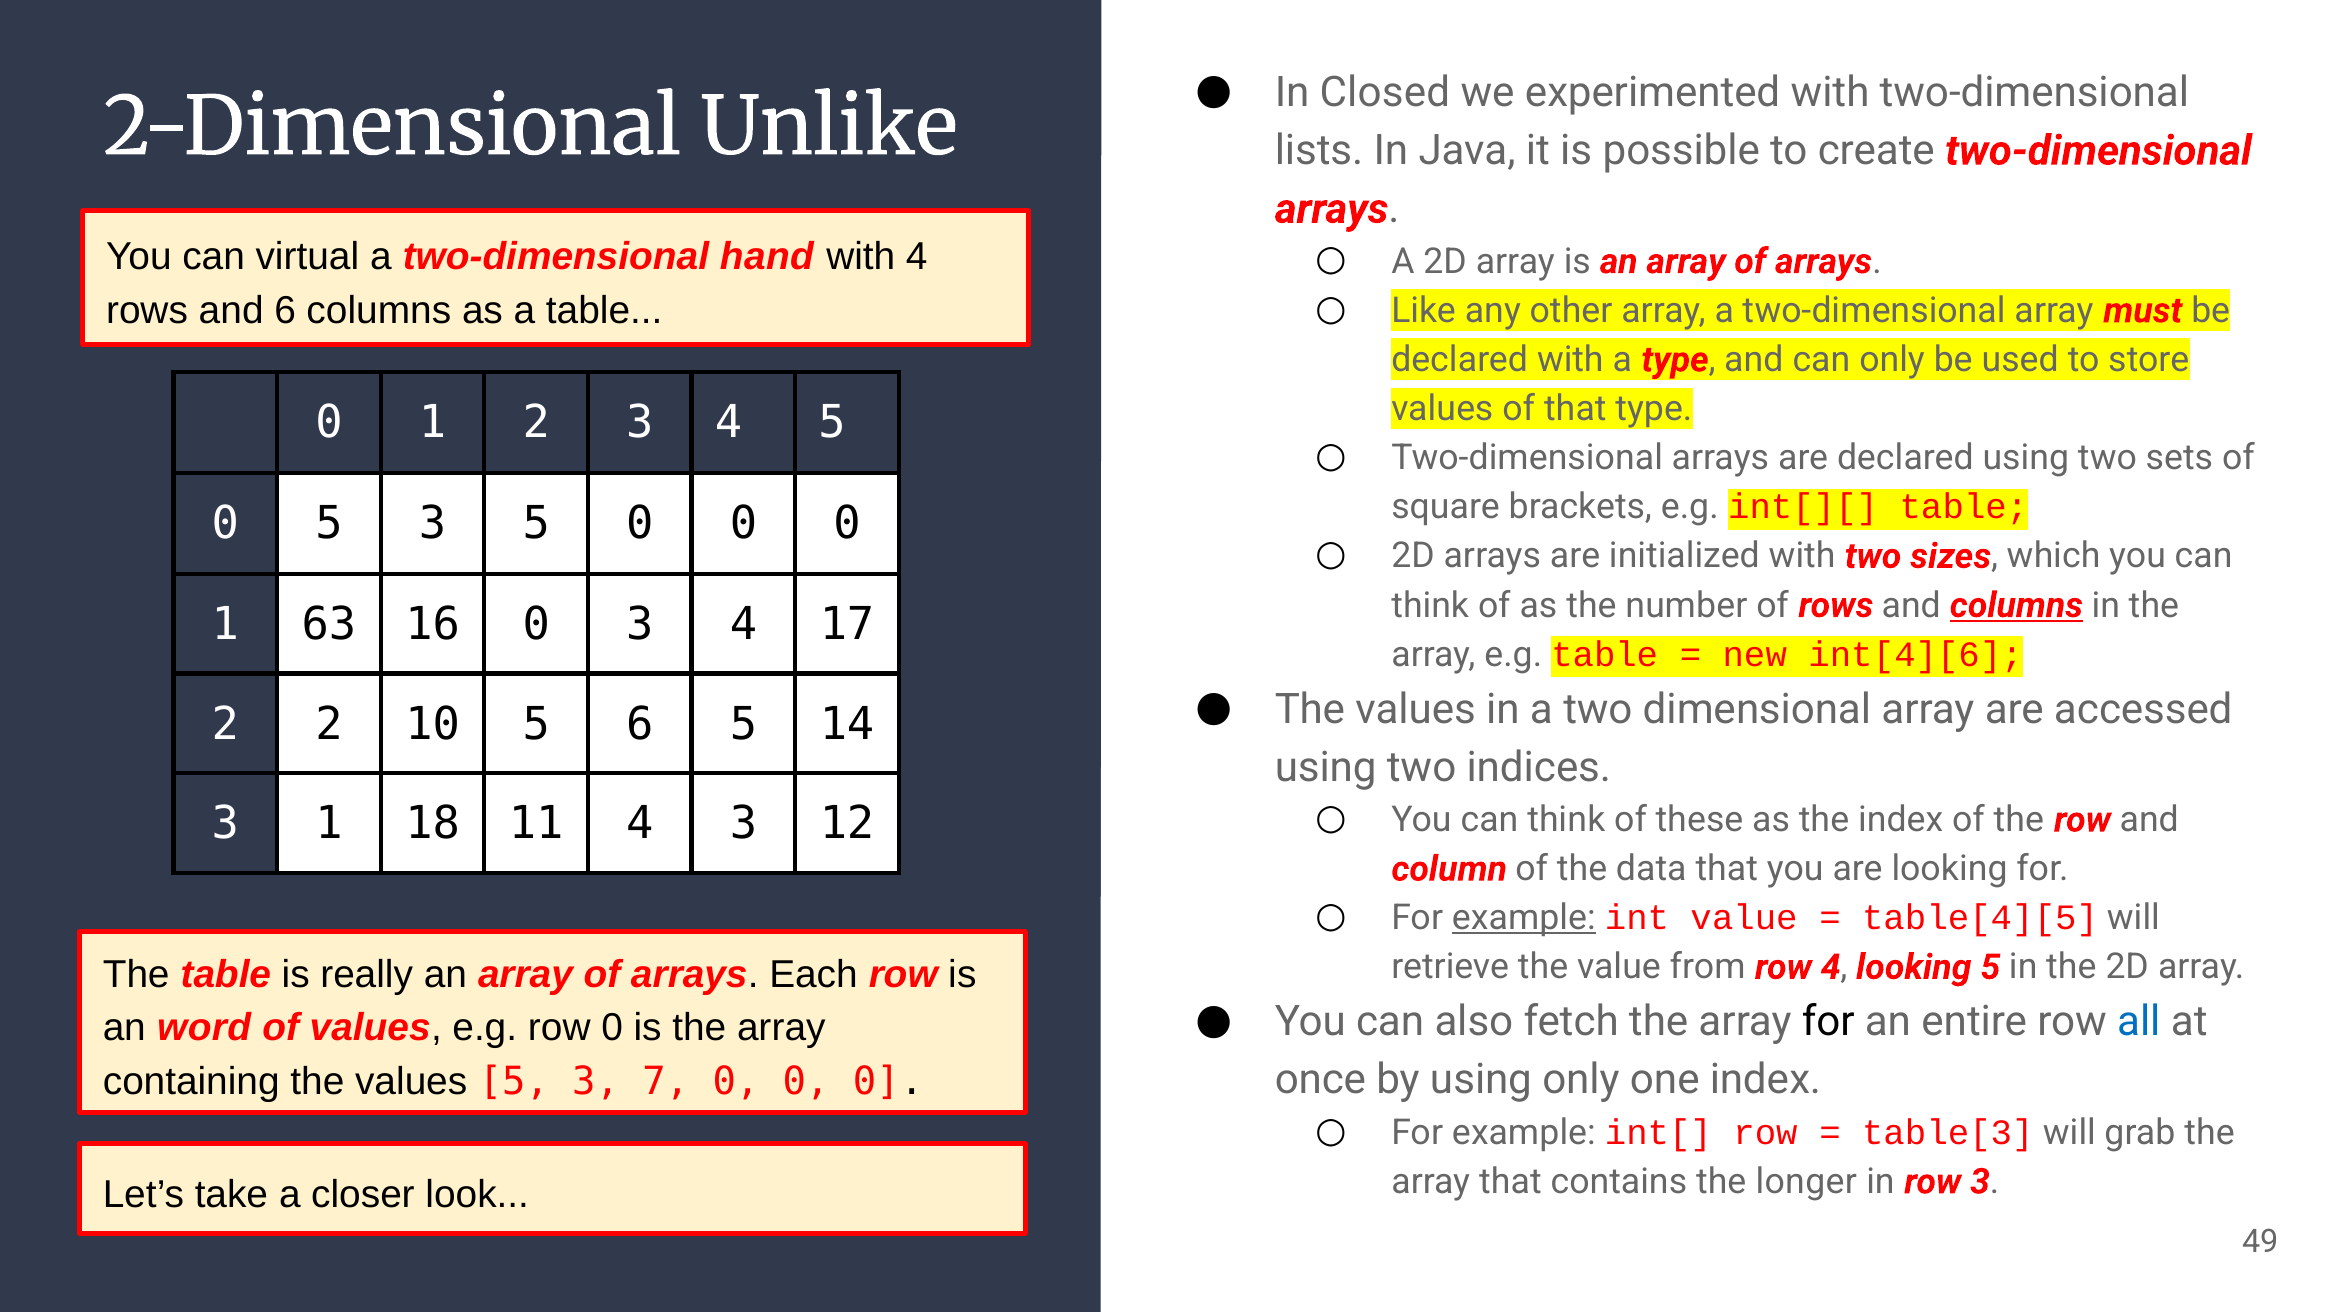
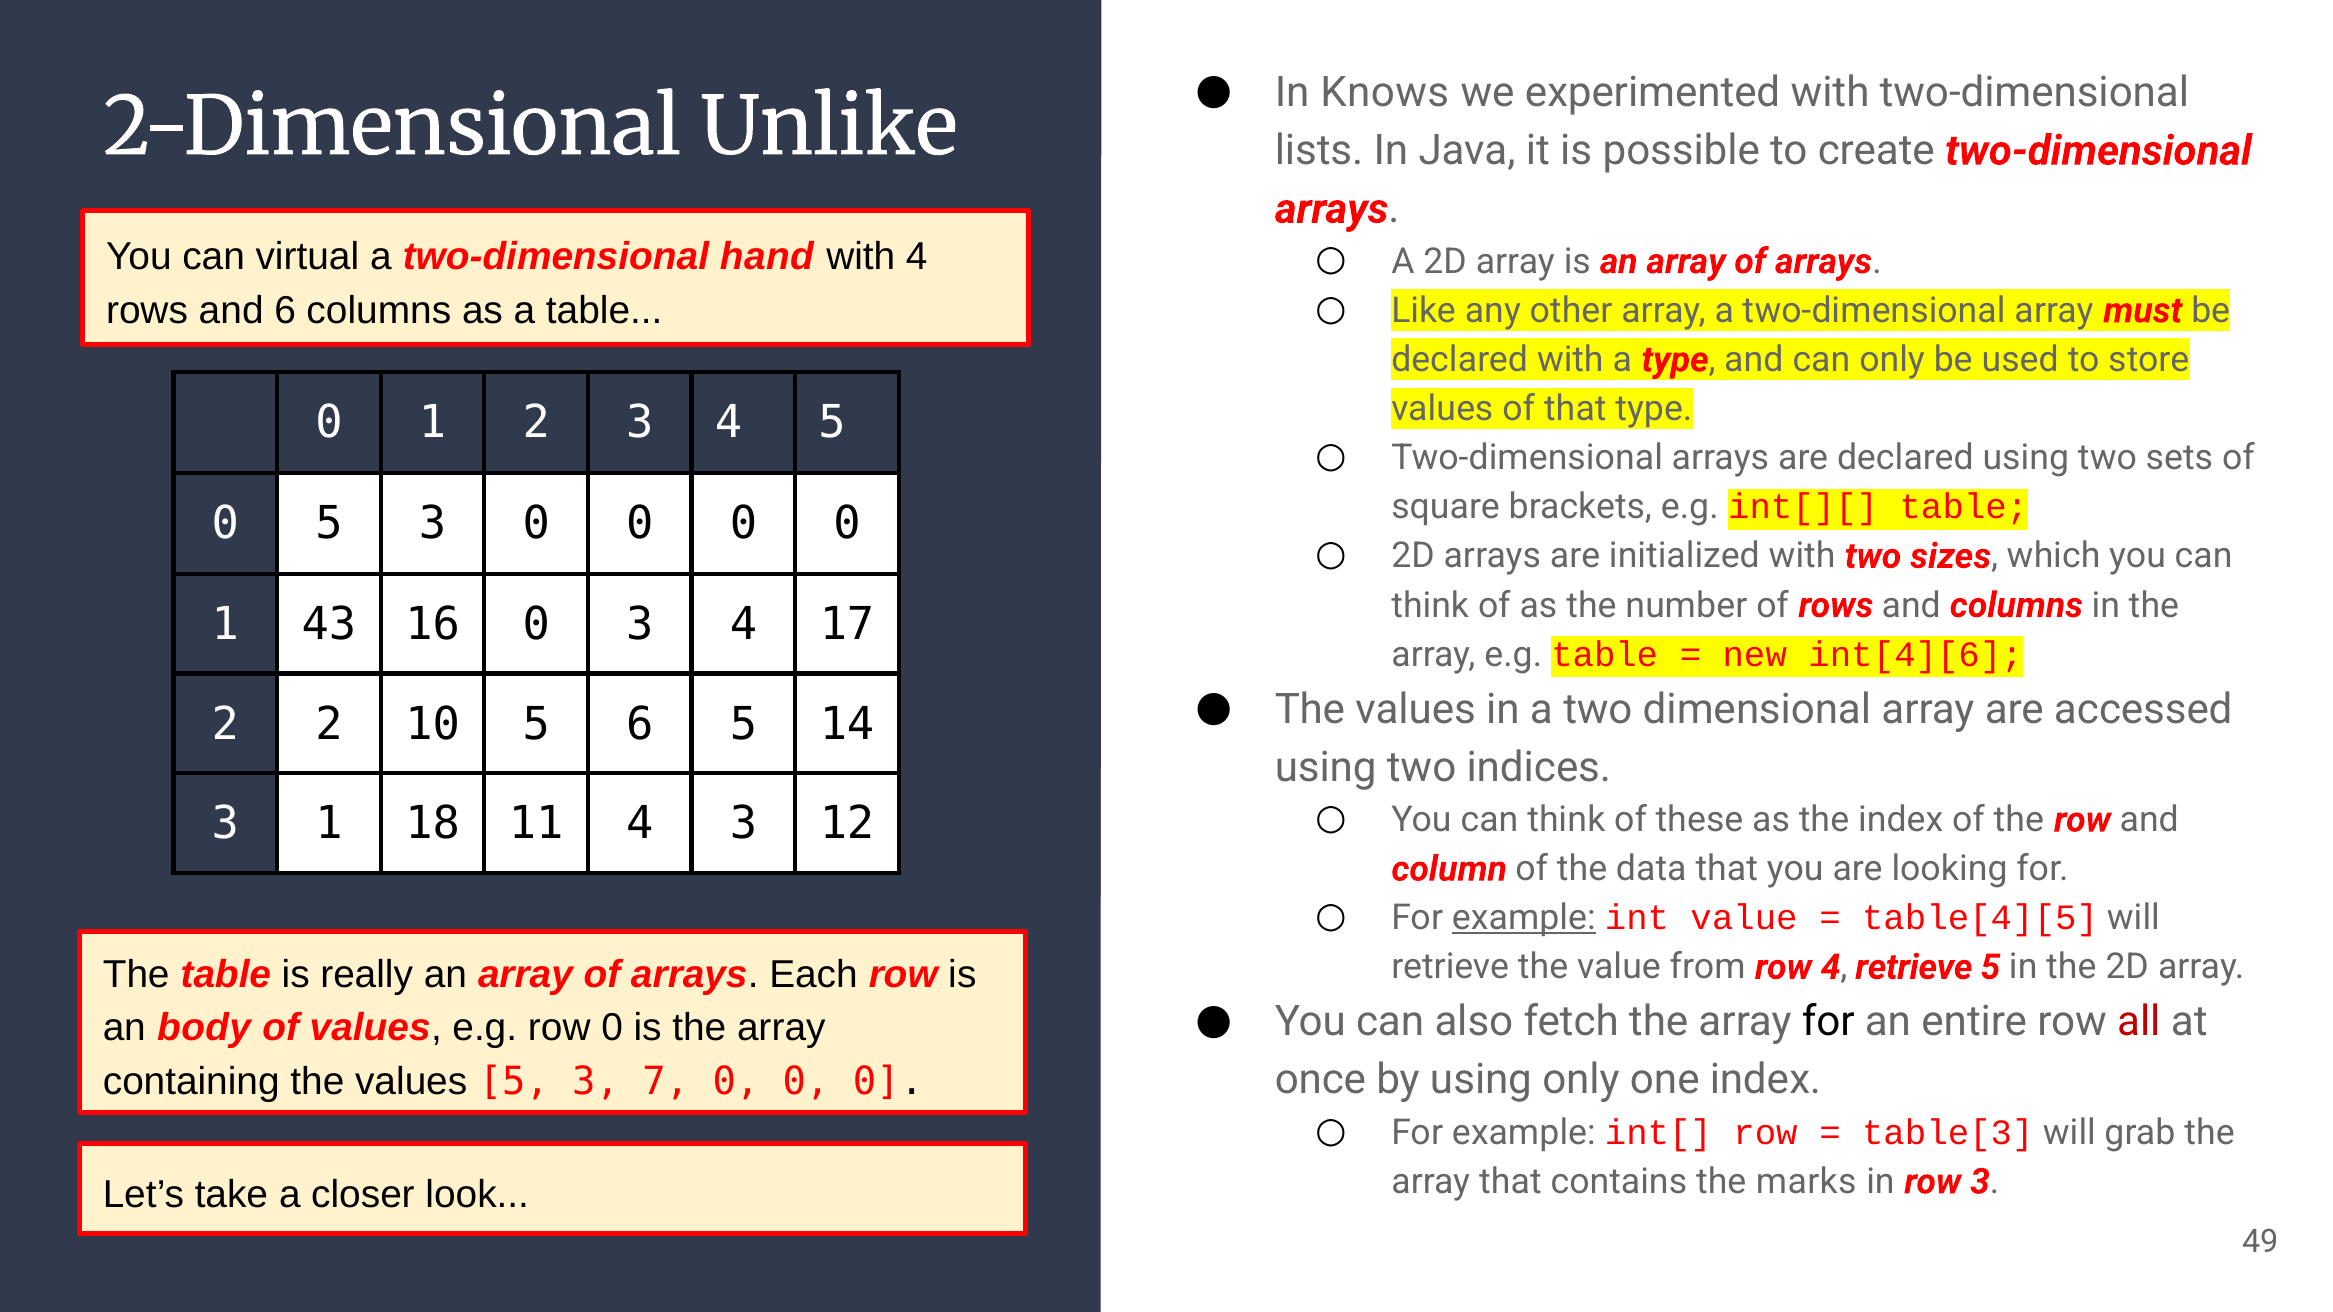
Closed: Closed -> Knows (1385, 93)
3 5: 5 -> 0 (536, 523)
columns underline: present -> none (2016, 605)
63: 63 -> 43 (329, 624)
4 looking: looking -> retrieve (1914, 967)
all colour: blue -> red (2139, 1022)
word: word -> body (204, 1028)
longer: longer -> marks (1806, 1182)
